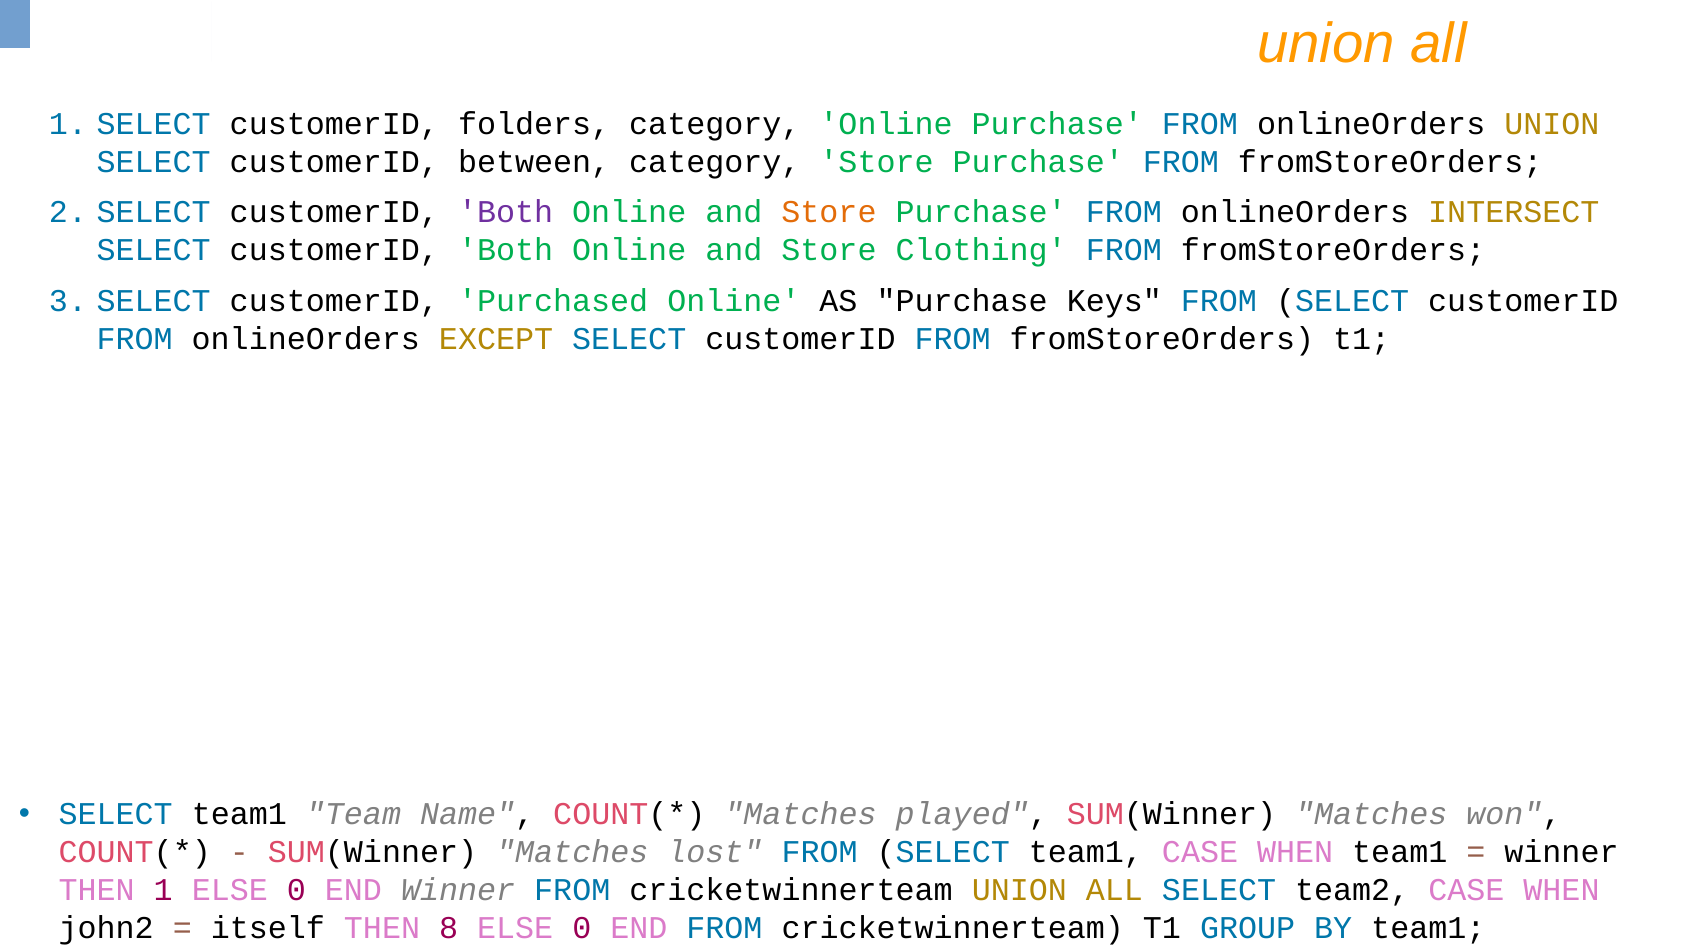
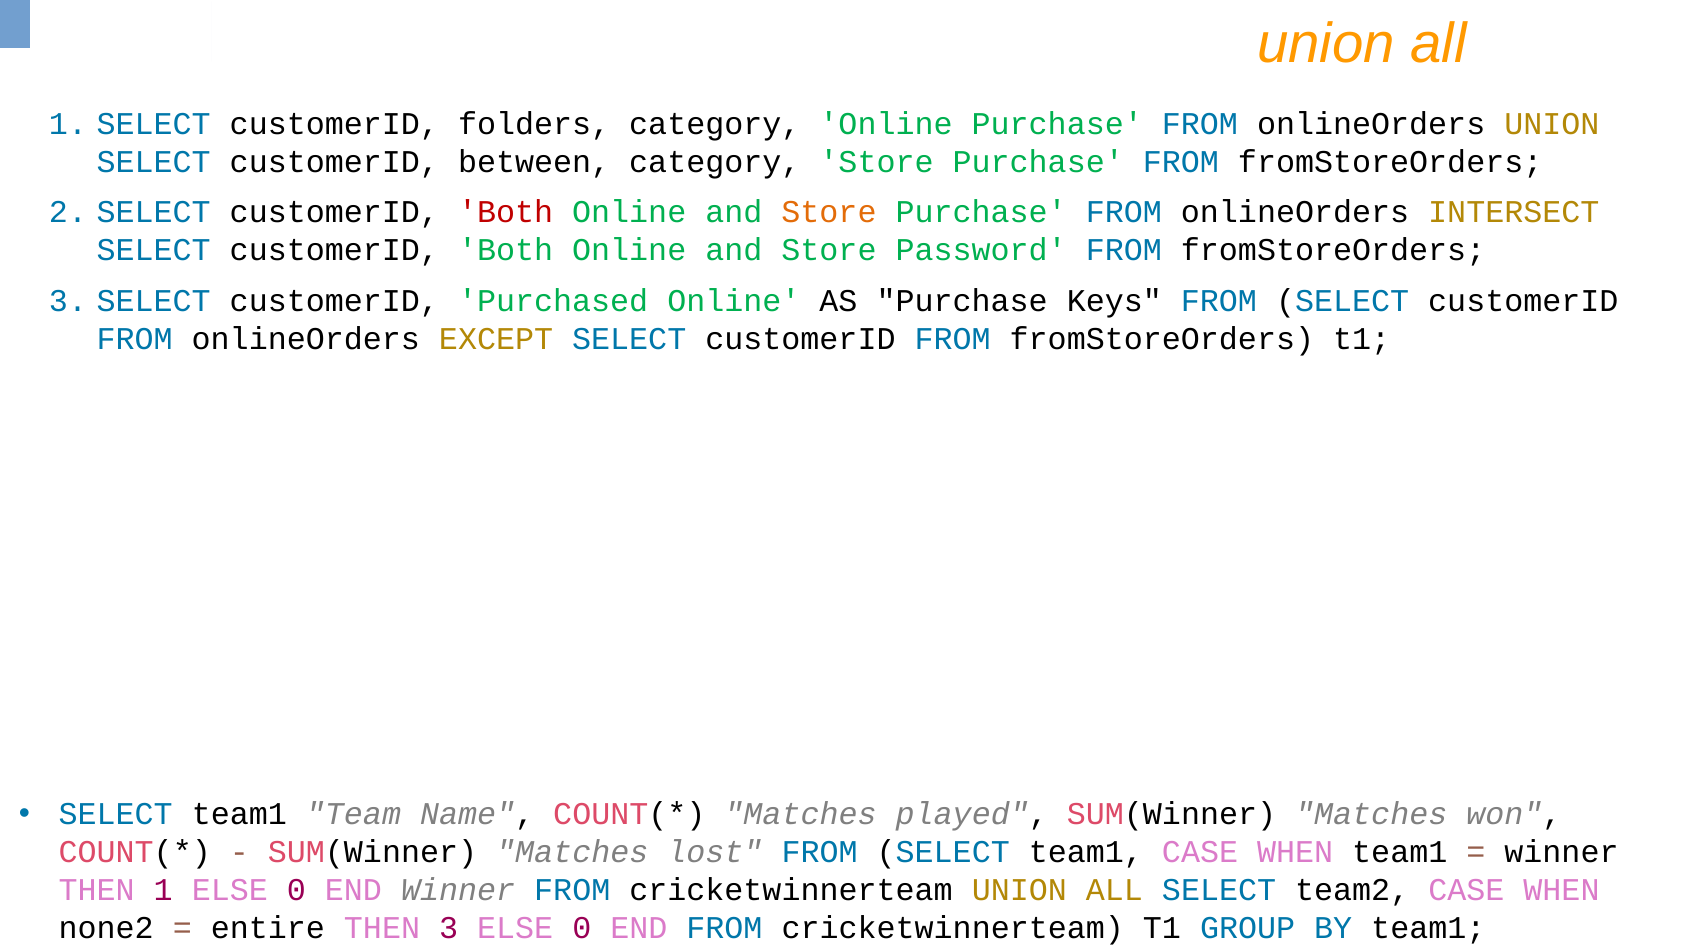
Both colour: purple -> red (506, 213)
Clothing: Clothing -> Password (981, 251)
john2: john2 -> none2 (106, 929)
itself: itself -> entire (268, 929)
THEN 8: 8 -> 3 (449, 929)
